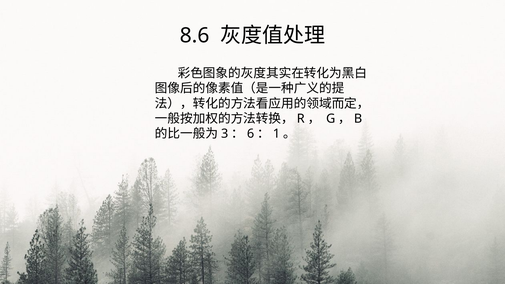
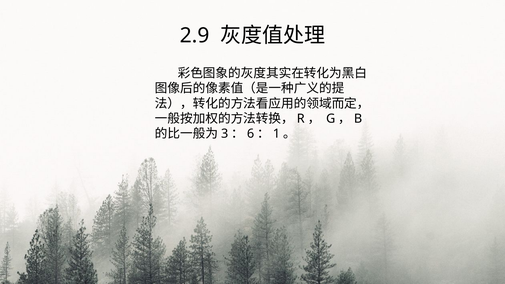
8.6: 8.6 -> 2.9 (195, 36)
